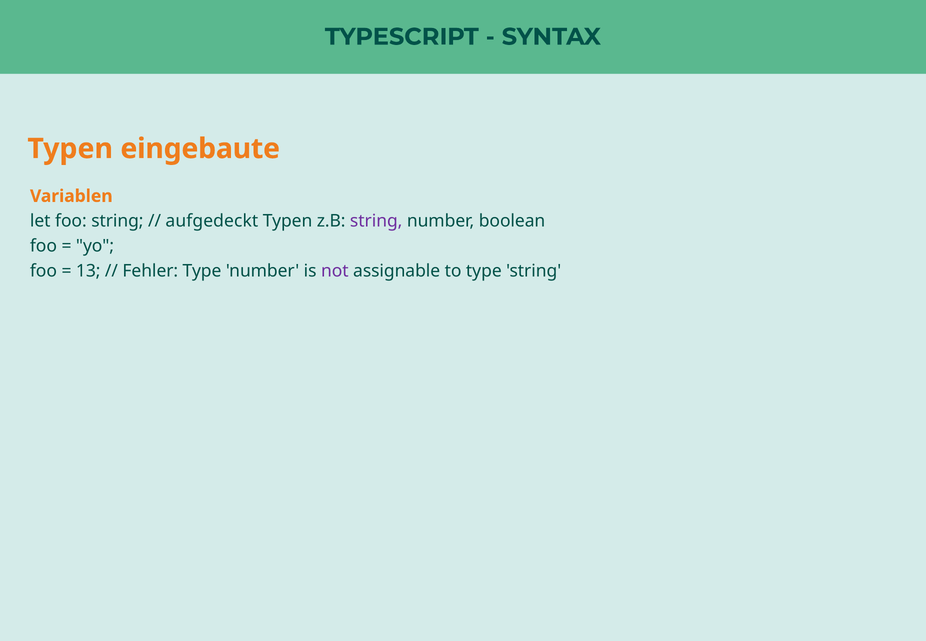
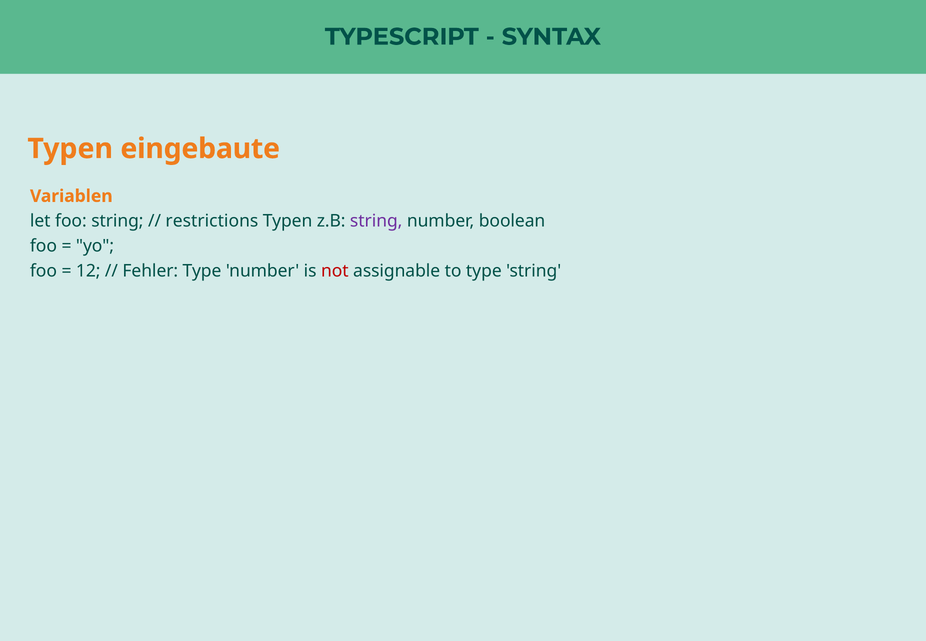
aufgedeckt: aufgedeckt -> restrictions (212, 221)
13: 13 -> 12 (88, 271)
not colour: purple -> red (335, 271)
